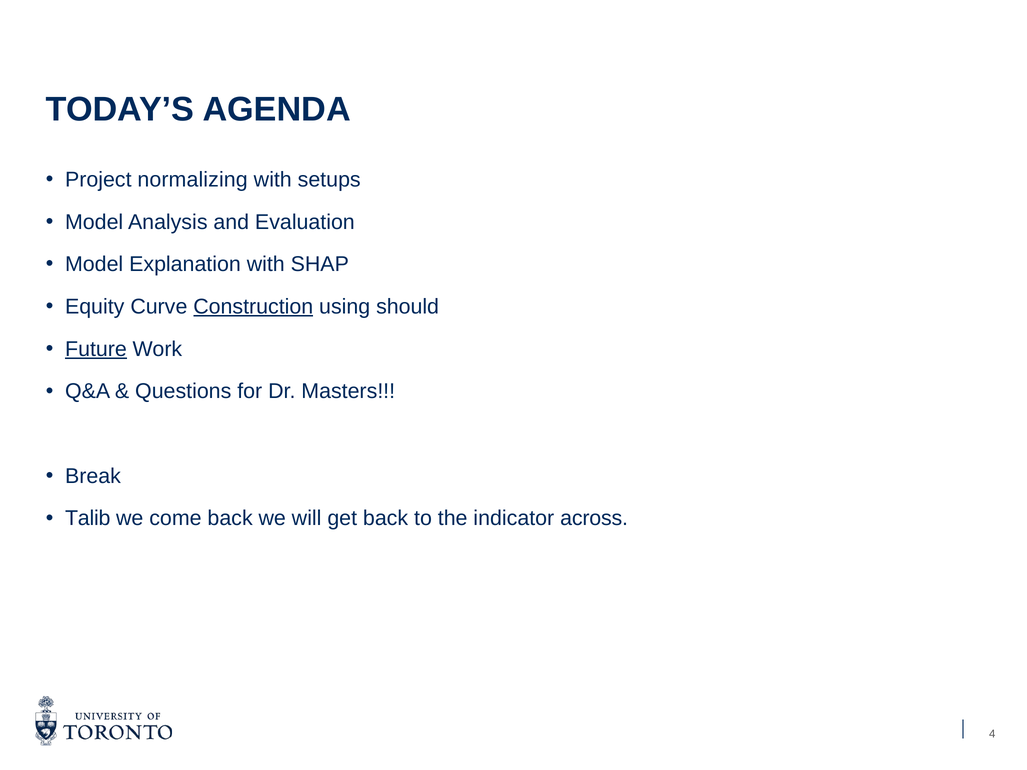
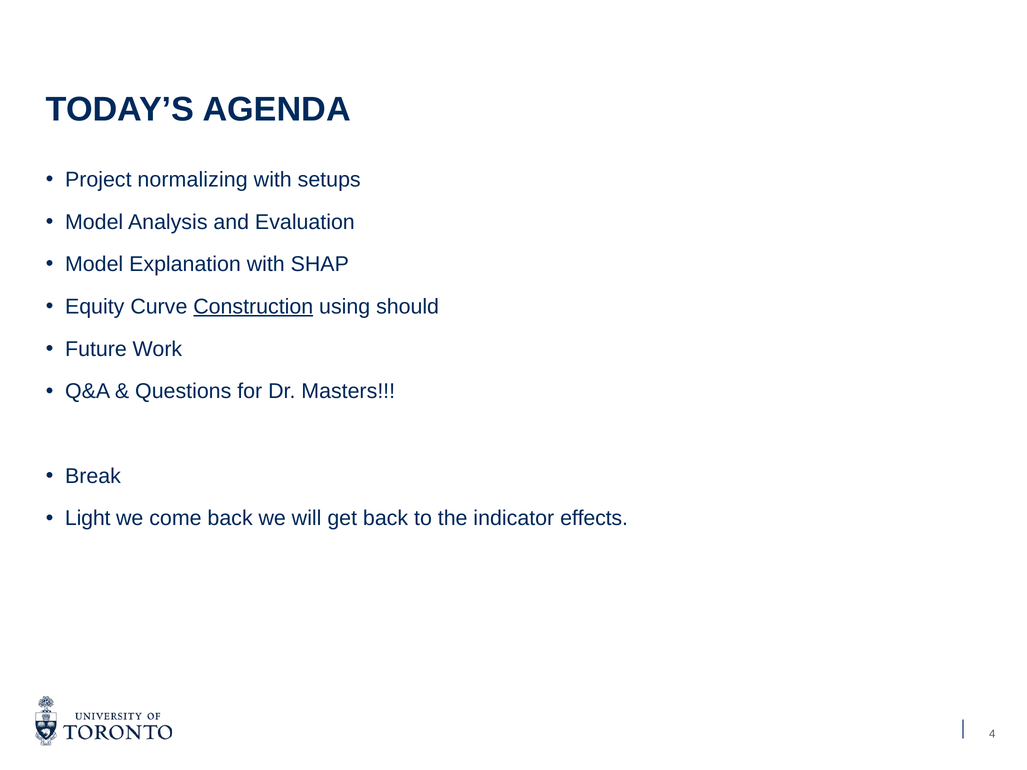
Future underline: present -> none (96, 349)
Talib: Talib -> Light (88, 519)
across: across -> effects (594, 519)
